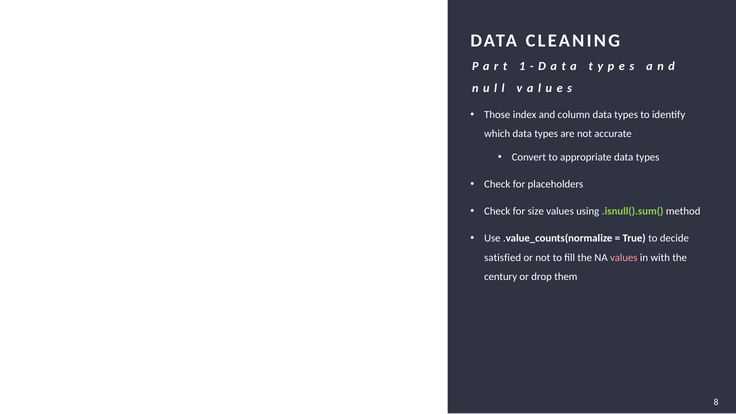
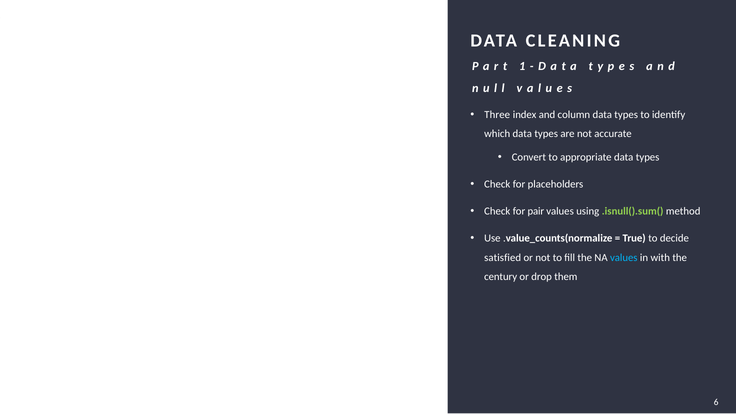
Those: Those -> Three (497, 115)
size: size -> pair (536, 211)
values colour: pink -> light blue (624, 258)
8: 8 -> 6 (716, 402)
